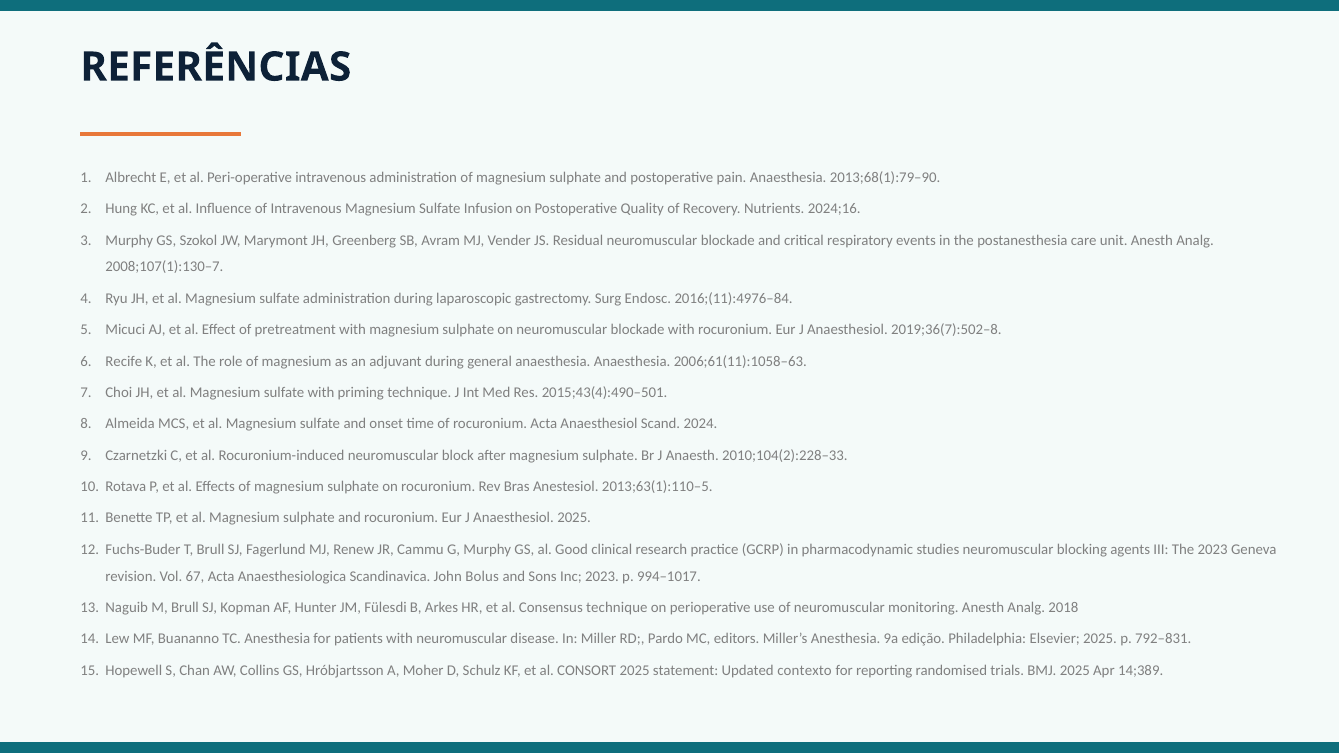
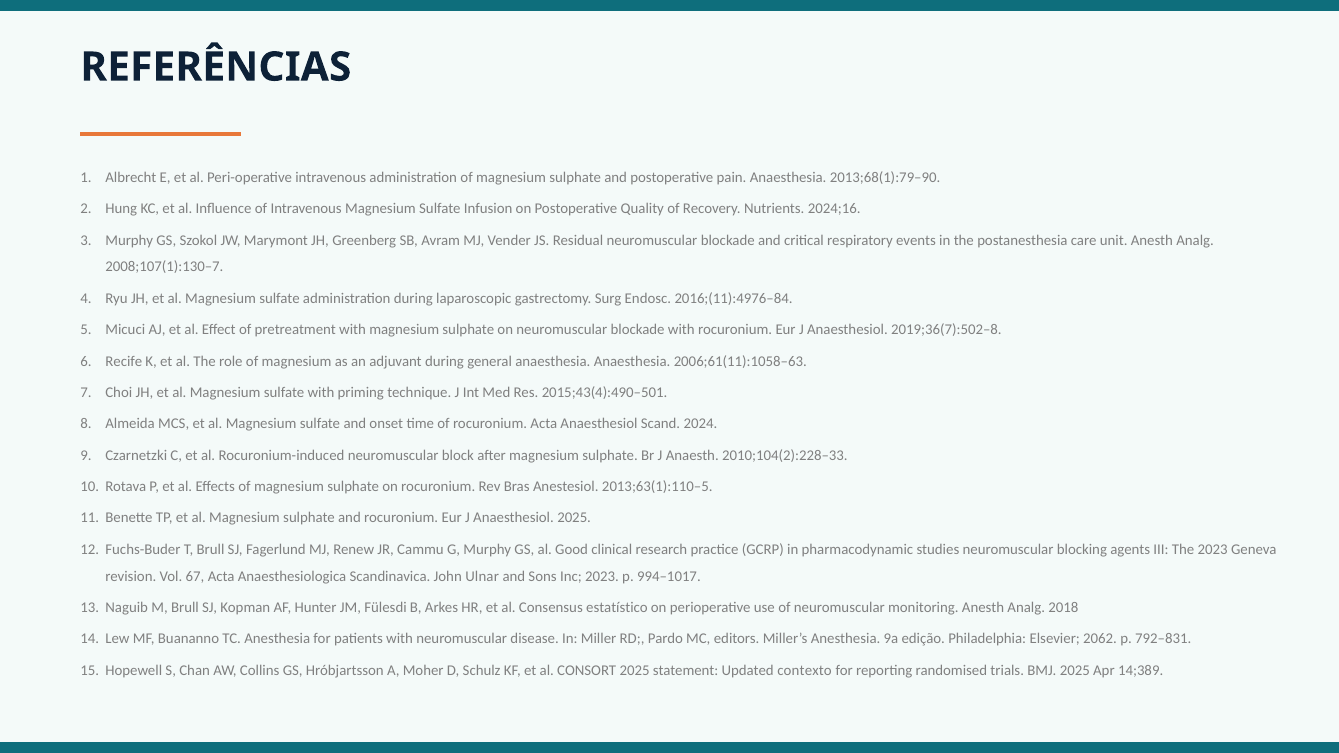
Bolus: Bolus -> Ulnar (482, 576)
Consensus technique: technique -> estatístico (617, 608)
Elsevier 2025: 2025 -> 2062 (1100, 639)
